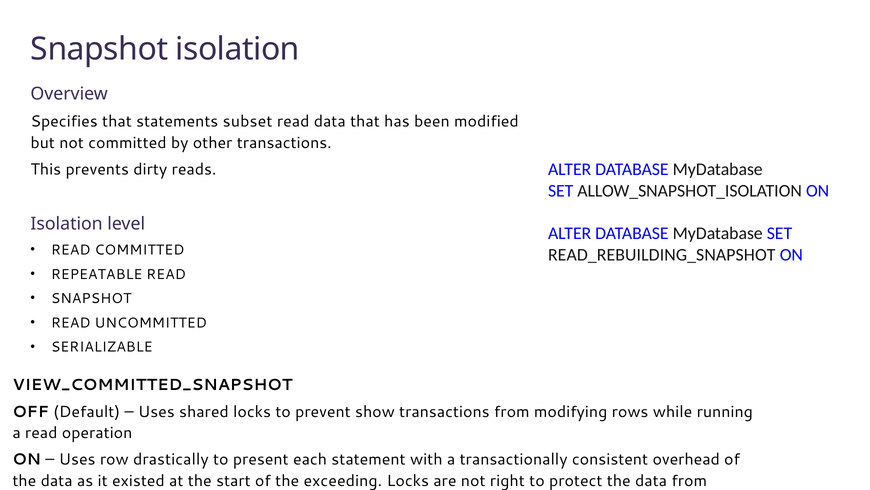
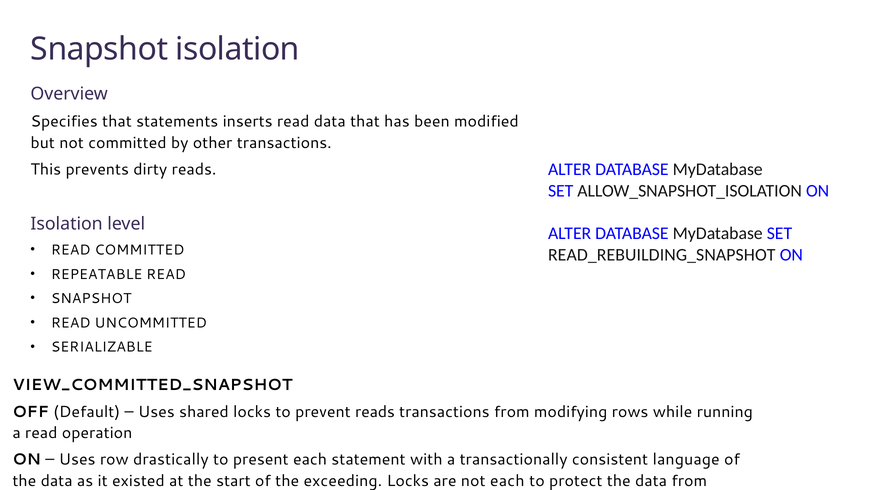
subset: subset -> inserts (248, 121)
prevent show: show -> reads (375, 411)
overhead: overhead -> language (686, 459)
not right: right -> each (507, 480)
